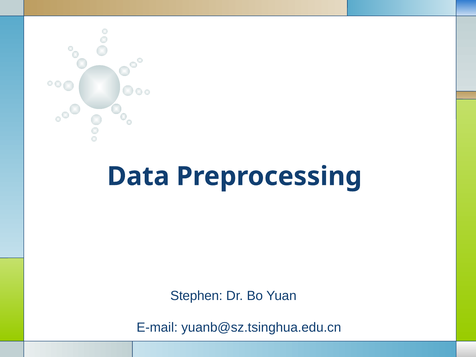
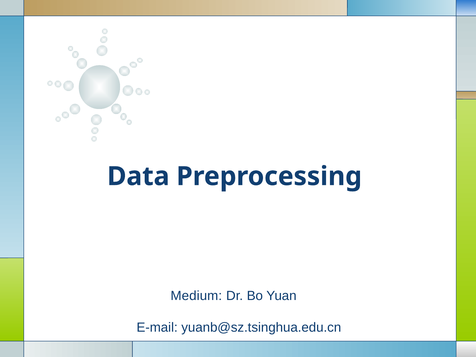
Stephen: Stephen -> Medium (196, 296)
